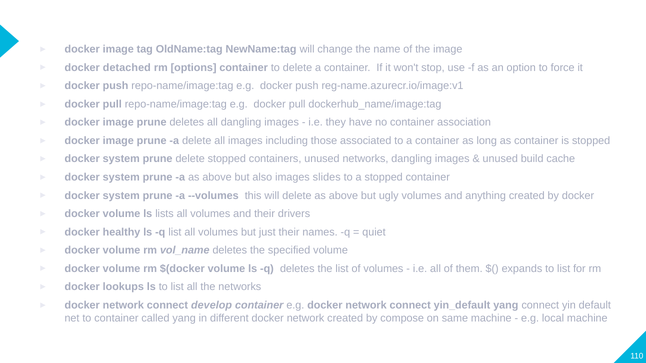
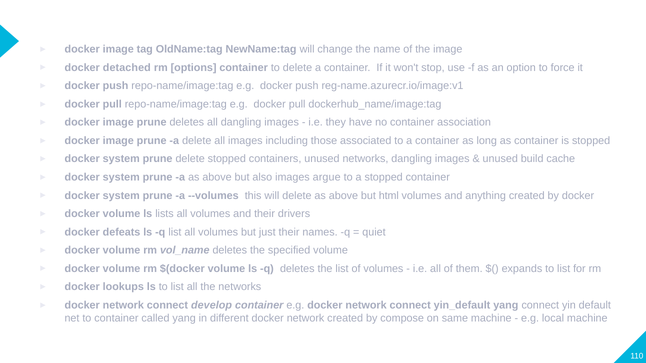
slides: slides -> argue (327, 177)
ugly: ugly -> html (389, 196)
healthy: healthy -> defeats (122, 232)
